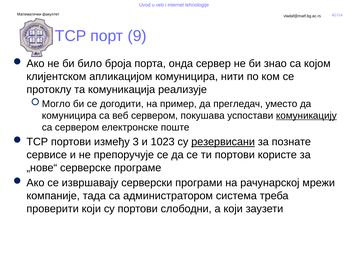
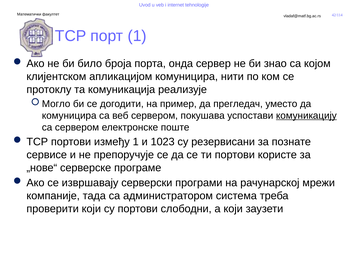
порт 9: 9 -> 1 (137, 36)
између 3: 3 -> 1 (136, 142)
резервисани underline: present -> none (223, 142)
